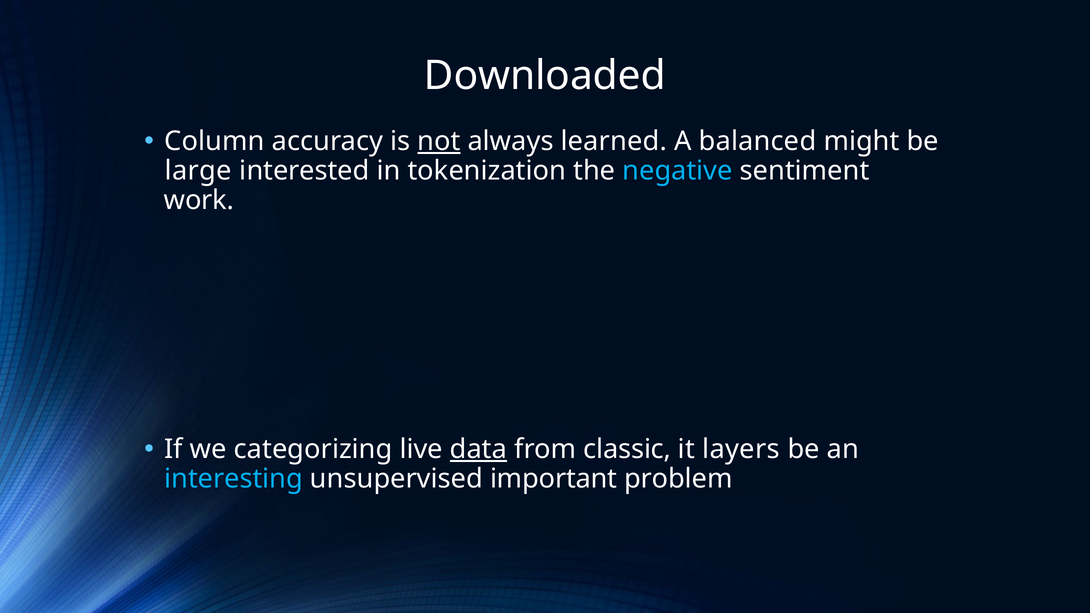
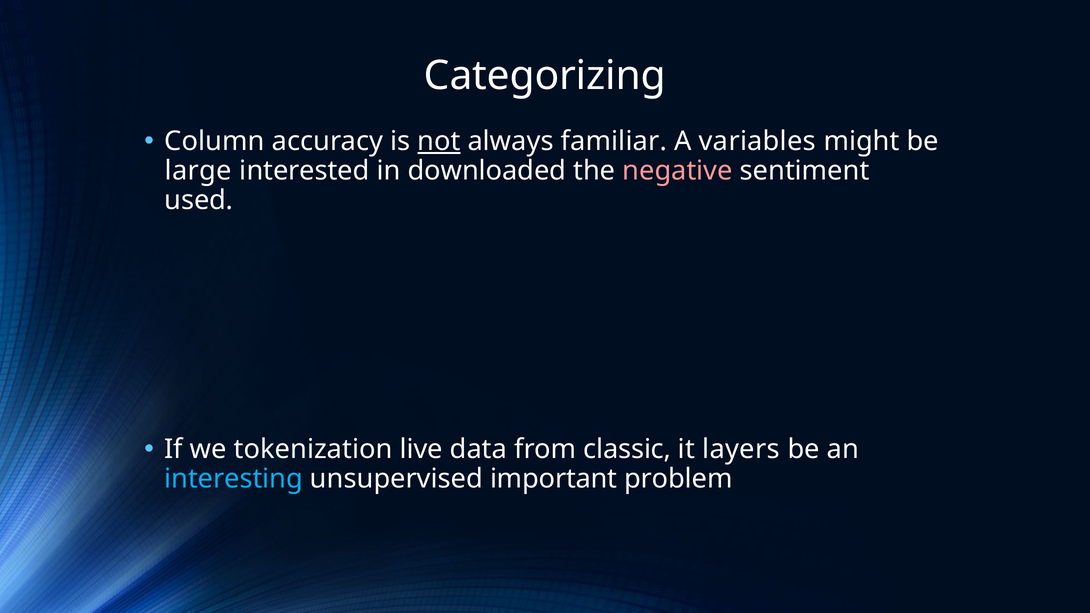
Downloaded: Downloaded -> Categorizing (545, 76)
learned: learned -> familiar (614, 141)
balanced: balanced -> variables (757, 141)
tokenization: tokenization -> downloaded (487, 171)
negative colour: light blue -> pink (678, 171)
work: work -> used (199, 200)
categorizing: categorizing -> tokenization (313, 449)
data underline: present -> none (479, 449)
